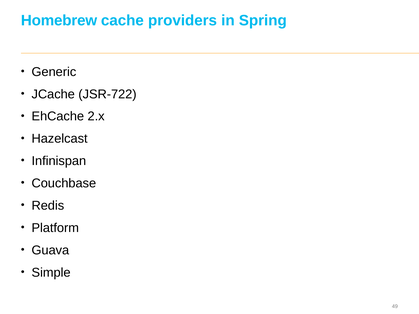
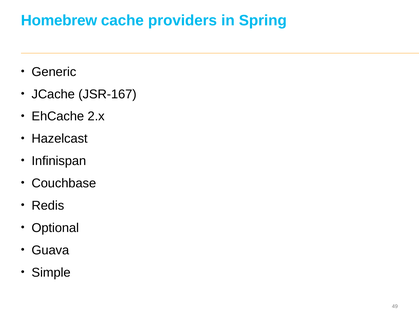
JSR-722: JSR-722 -> JSR-167 (107, 94)
Platform: Platform -> Optional (55, 228)
